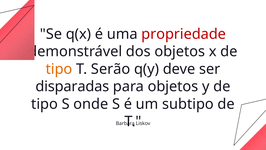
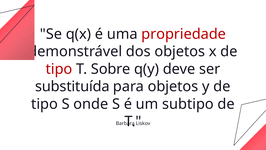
tipo colour: orange -> red (59, 69)
Serão: Serão -> Sobre (111, 69)
disparadas: disparadas -> substituída (72, 86)
